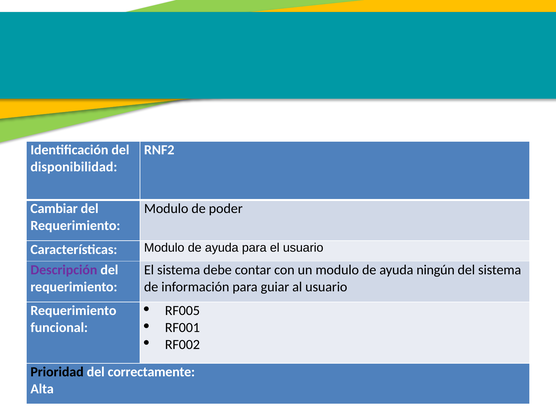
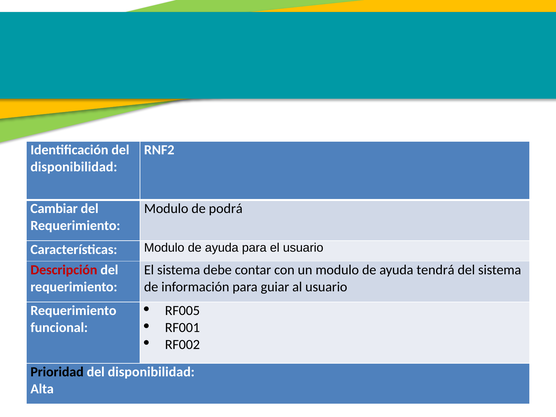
poder: poder -> podrá (226, 209)
Descripción colour: purple -> red (64, 270)
ningún: ningún -> tendrá (435, 270)
correctamente: correctamente -> disponibilidad (151, 372)
